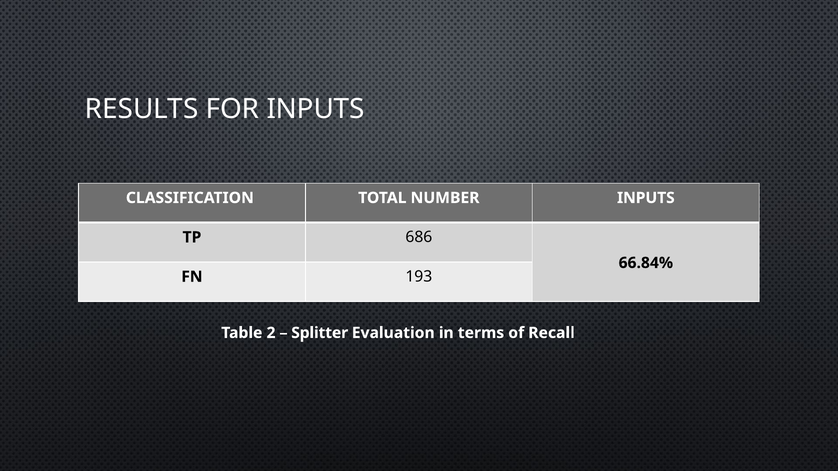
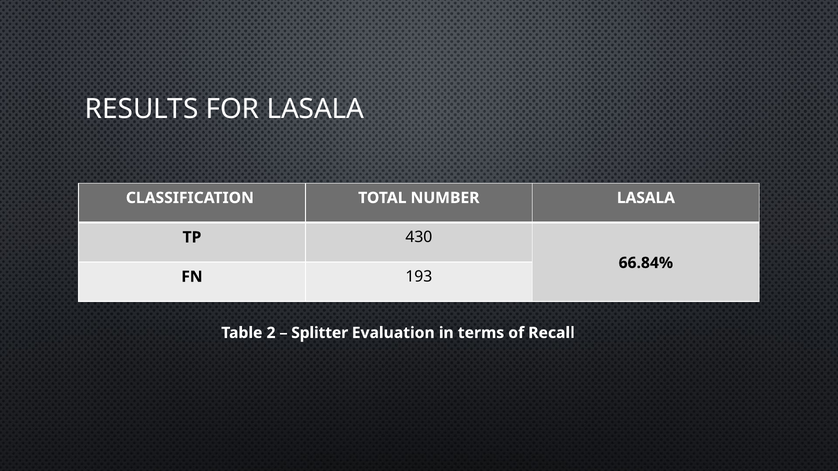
FOR INPUTS: INPUTS -> LASALA (315, 109)
NUMBER INPUTS: INPUTS -> LASALA (646, 198)
686: 686 -> 430 (419, 237)
